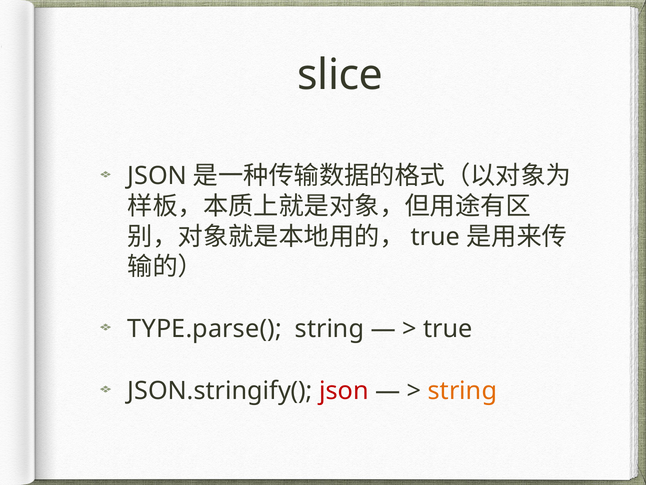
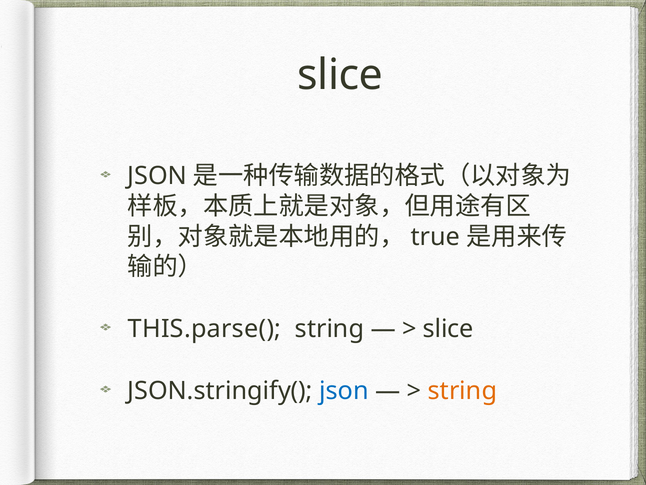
TYPE.parse(: TYPE.parse( -> THIS.parse( (205, 329)
true: true -> slice (448, 329)
json colour: red -> blue (344, 390)
